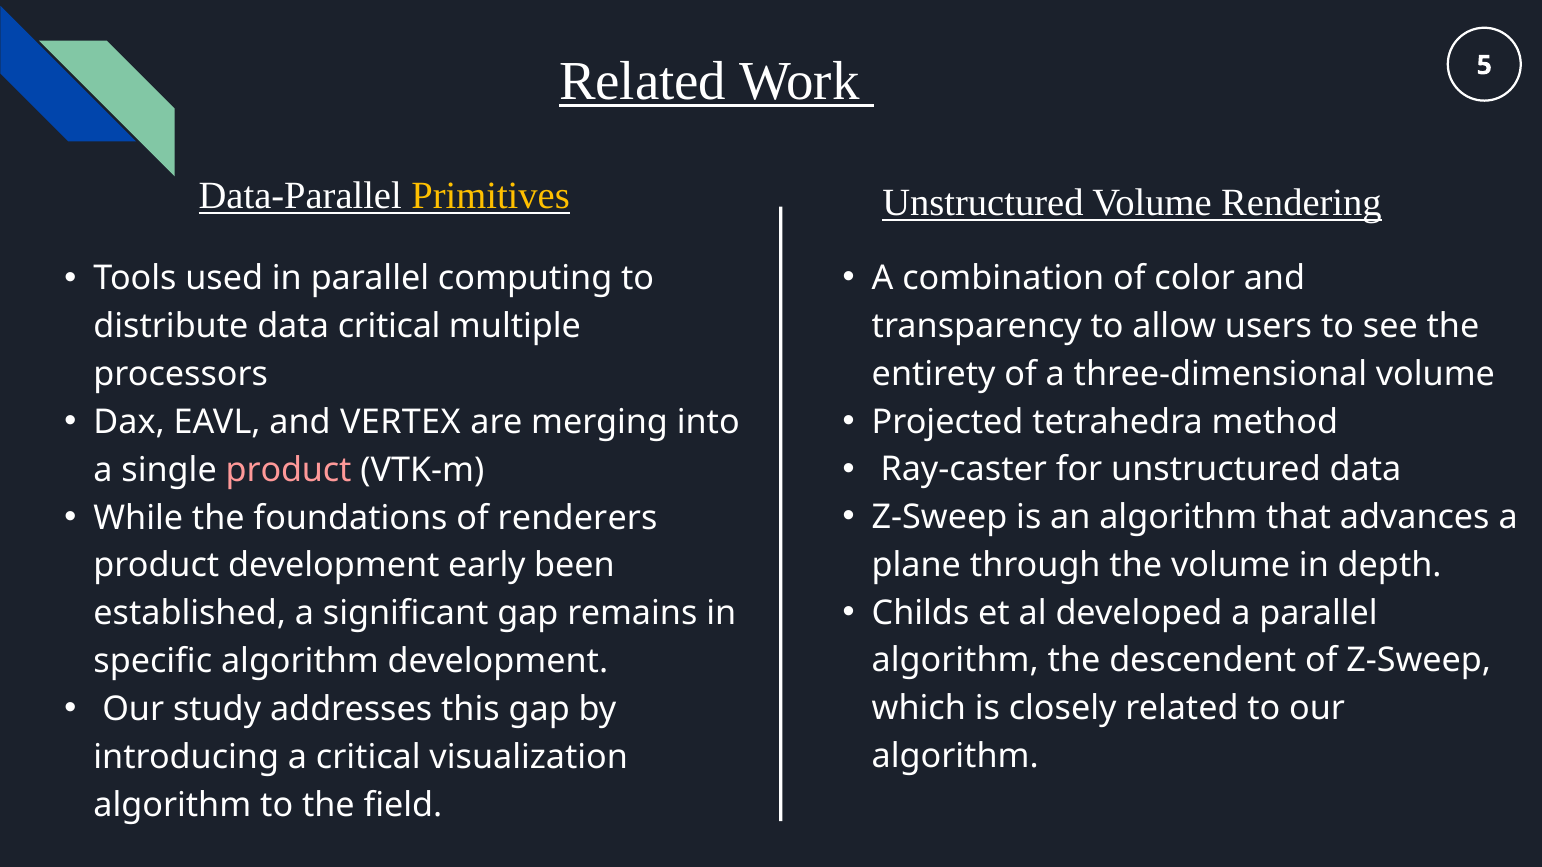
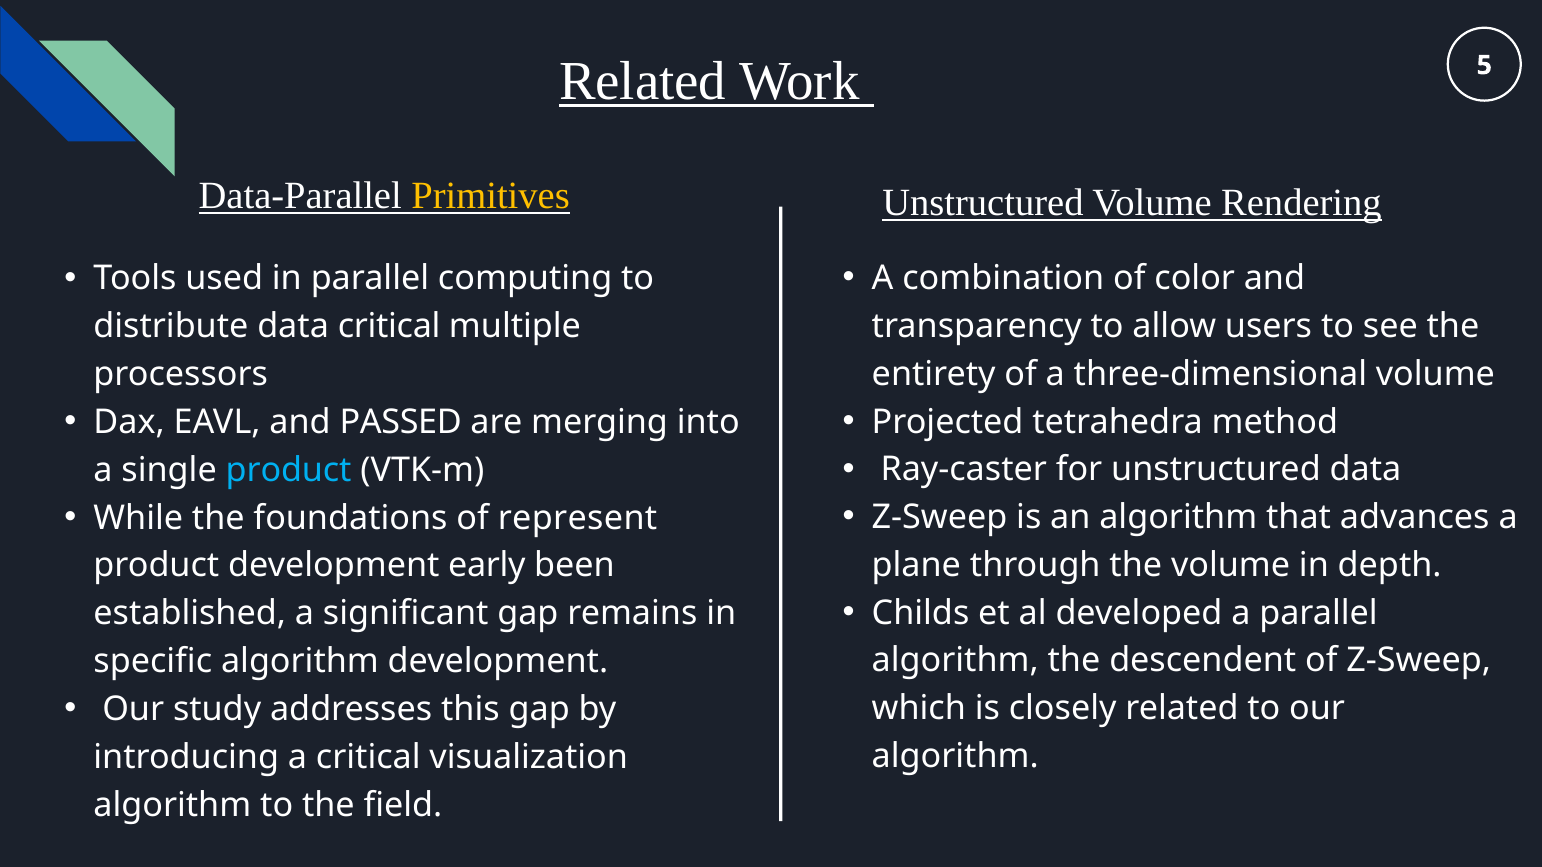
VERTEX: VERTEX -> PASSED (401, 422)
product colour: pink -> light blue (289, 470)
renderers: renderers -> represent (578, 518)
